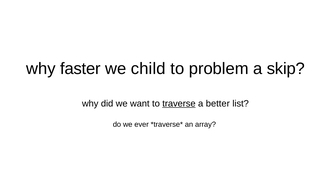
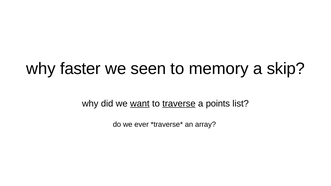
child: child -> seen (148, 69)
problem: problem -> memory (219, 69)
want underline: none -> present (140, 104)
better: better -> points (218, 104)
